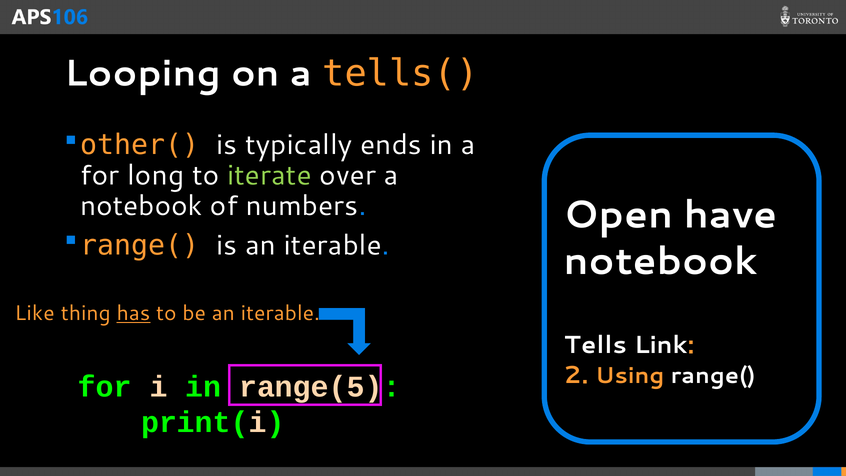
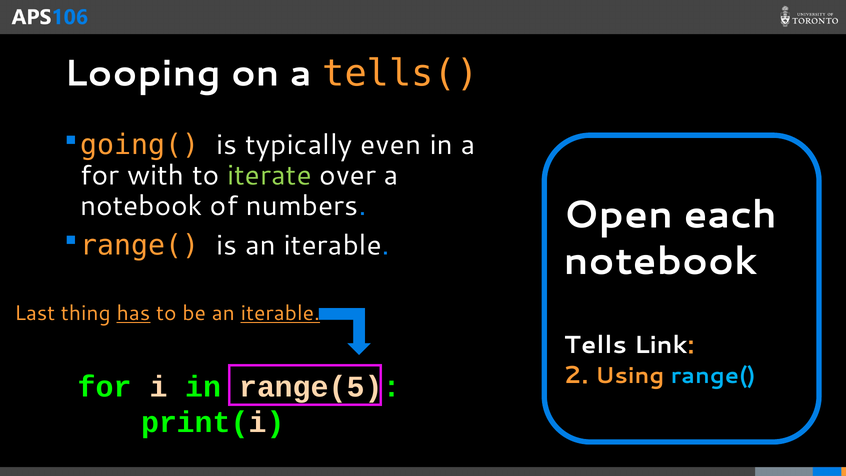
other(: other( -> going( (140, 145)
ends: ends -> even (391, 145)
long: long -> with (156, 175)
have: have -> each (730, 215)
Like: Like -> Last (35, 313)
iterable underline: none -> present (280, 313)
range( colour: white -> light blue (713, 375)
